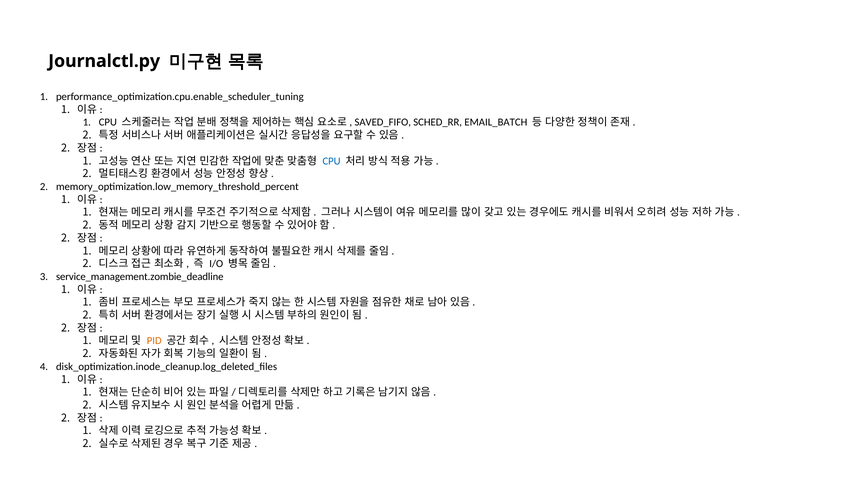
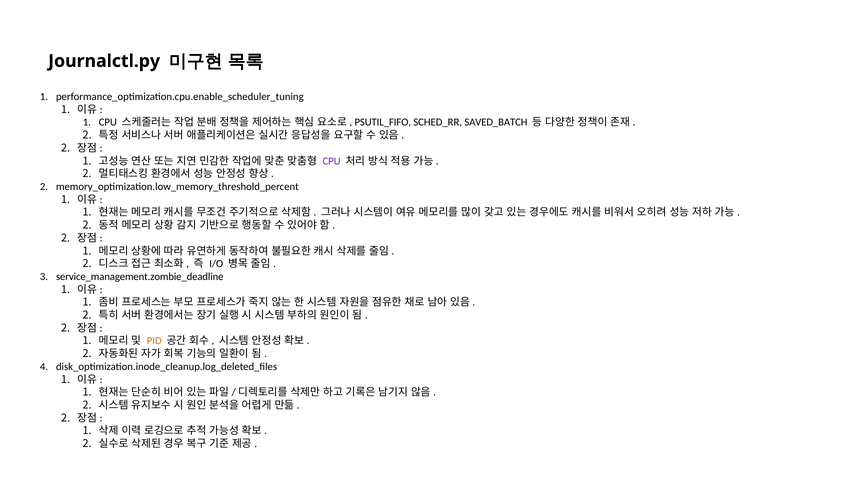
SAVED_FIFO: SAVED_FIFO -> PSUTIL_FIFO (383, 122)
EMAIL_BATCH: EMAIL_BATCH -> SAVED_BATCH (496, 122)
CPU colour: blue -> purple (332, 161)
